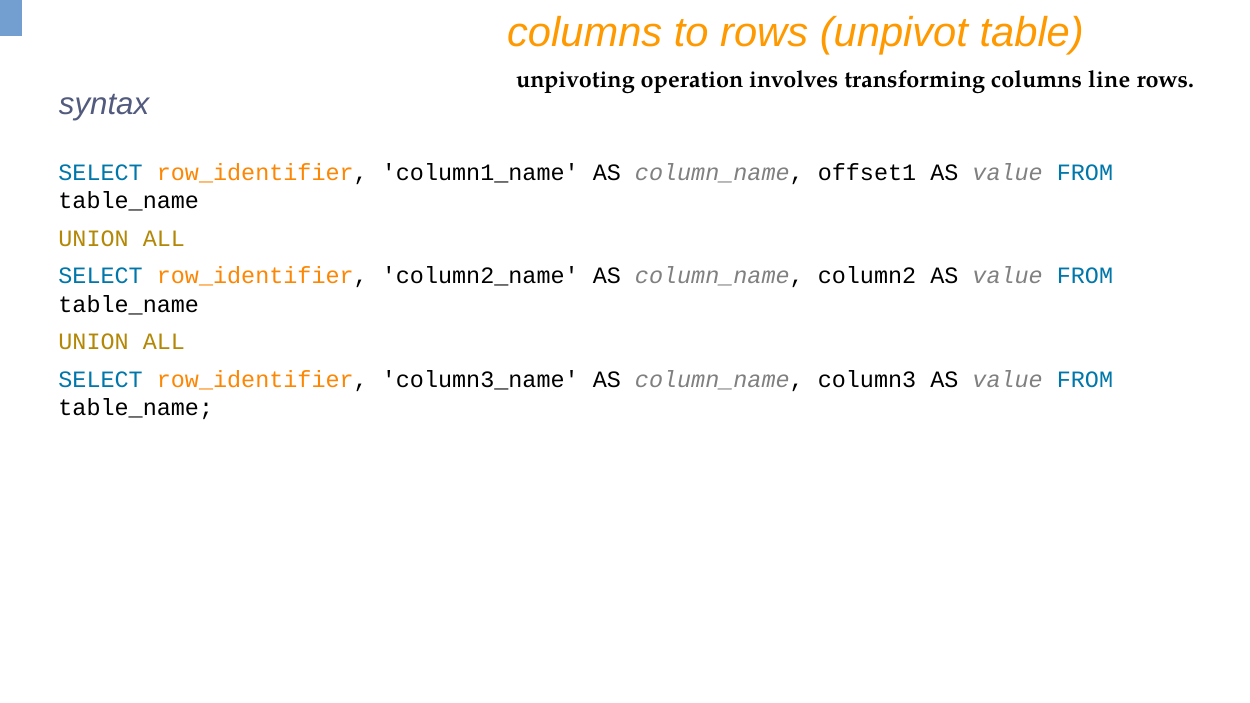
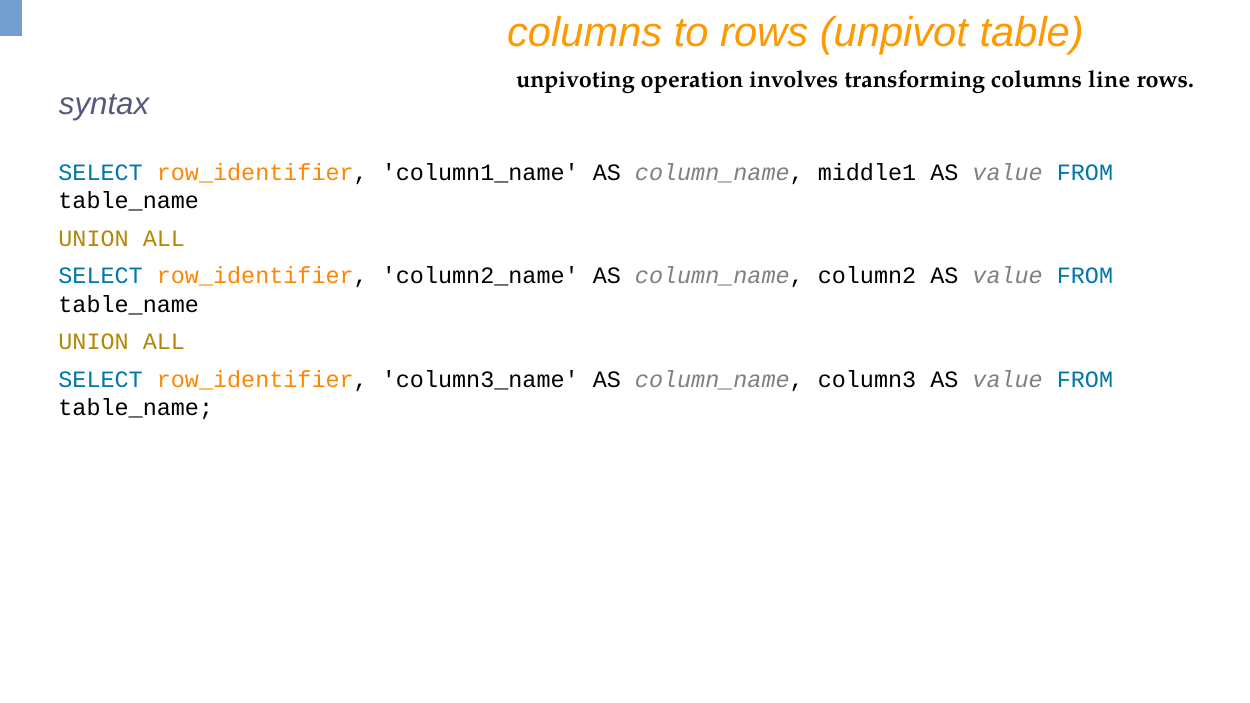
offset1: offset1 -> middle1 (867, 173)
